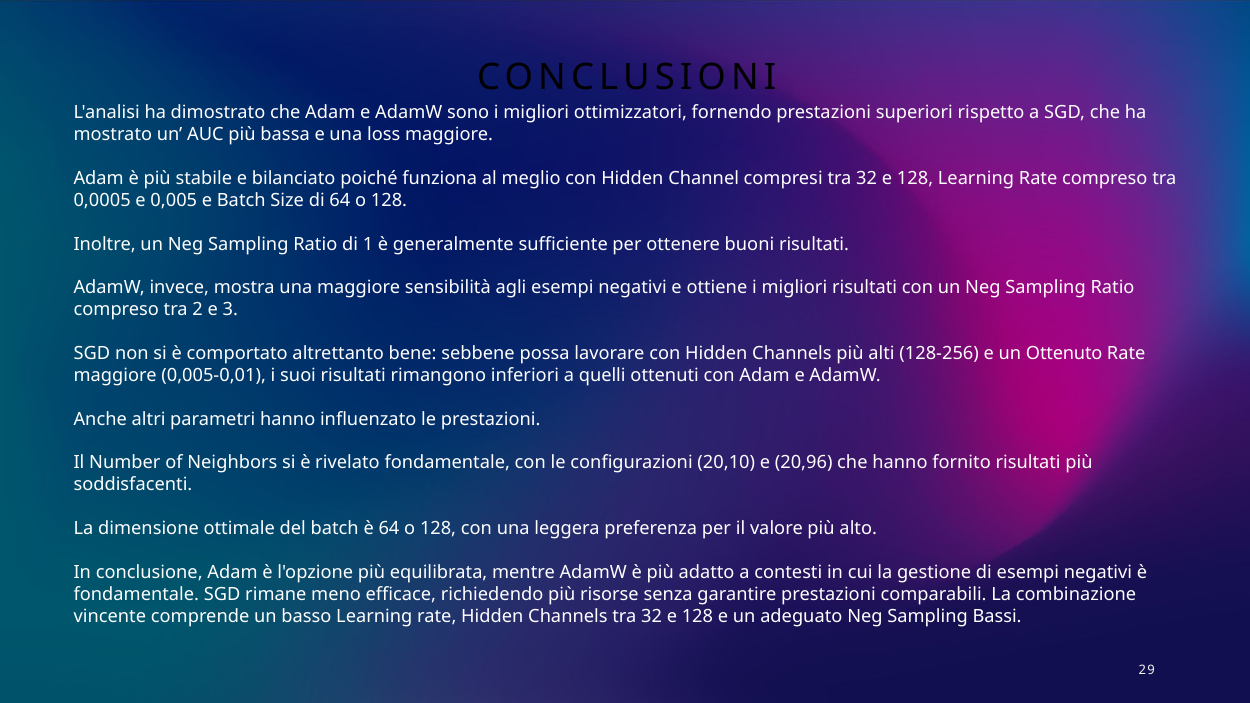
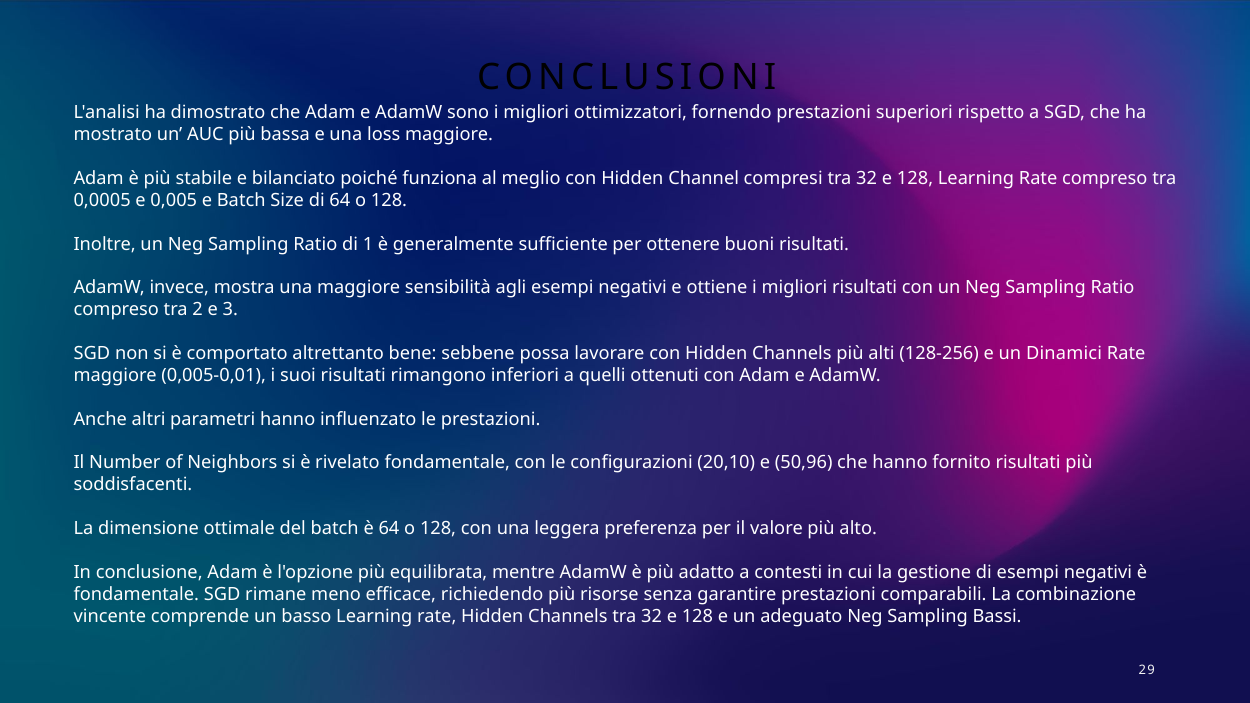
Ottenuto: Ottenuto -> Dinamici (1064, 354)
20,96: 20,96 -> 50,96 (804, 463)
